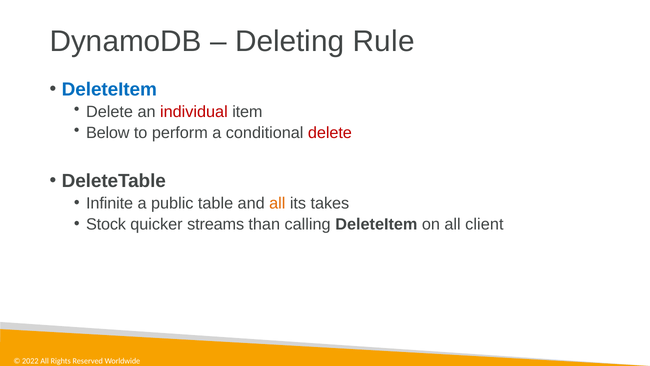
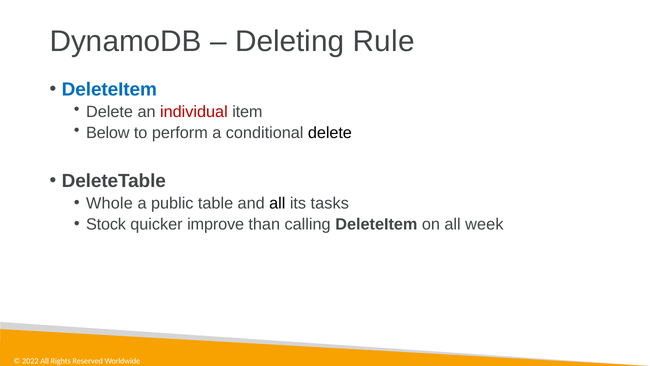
delete colour: red -> black (330, 133)
Infinite: Infinite -> Whole (109, 203)
all colour: orange -> black (277, 203)
takes: takes -> tasks (330, 203)
streams: streams -> improve (216, 224)
client: client -> week (484, 224)
